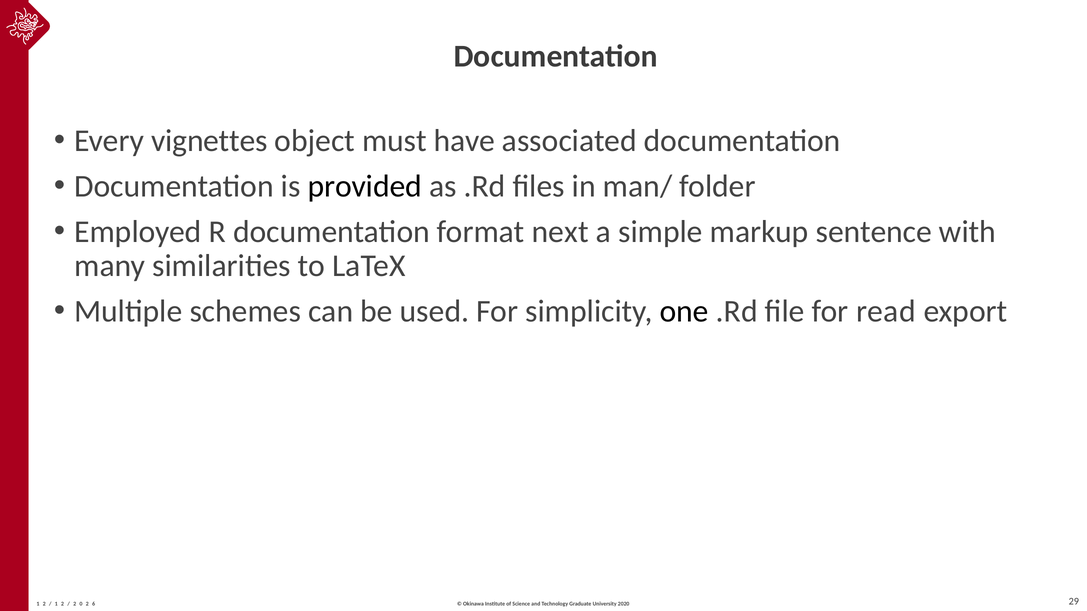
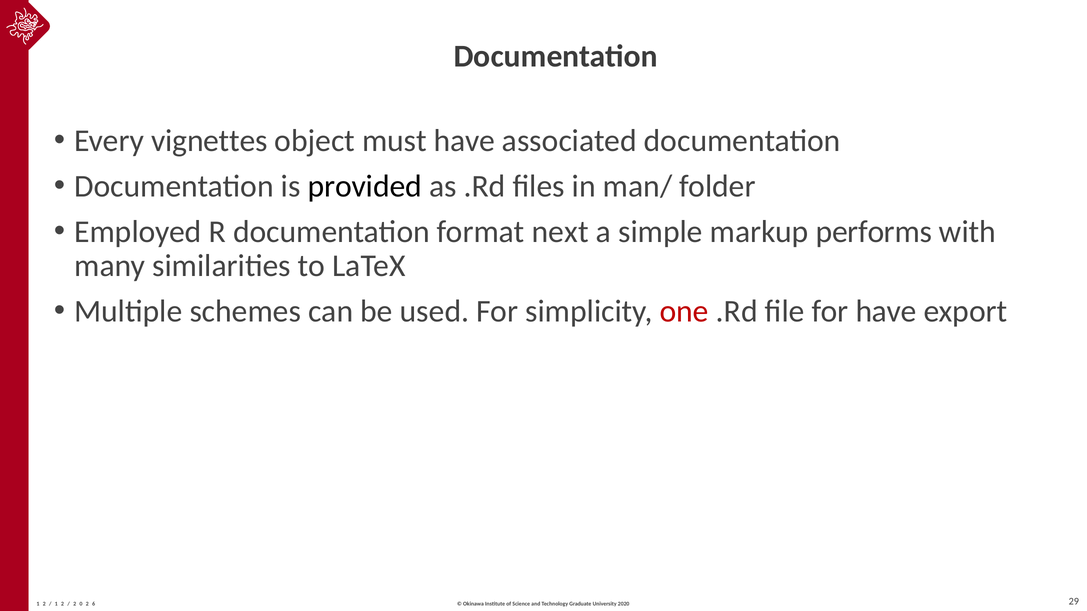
sentence: sentence -> performs (874, 232)
one colour: black -> red (684, 311)
for read: read -> have (886, 311)
